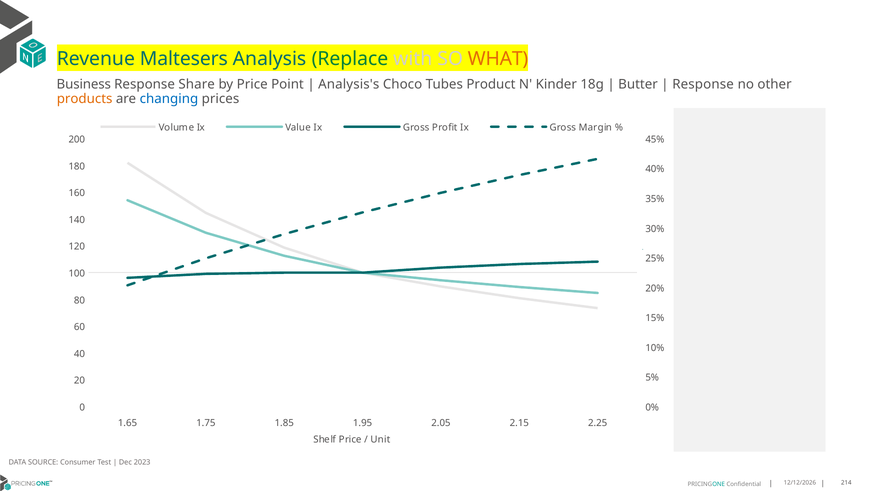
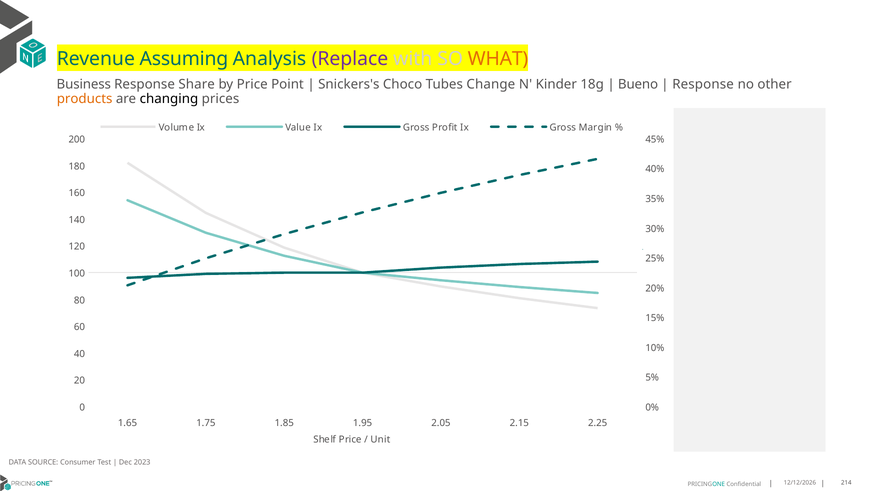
Maltesers: Maltesers -> Assuming (184, 59)
Replace colour: green -> purple (350, 59)
Analysis's: Analysis's -> Snickers's (349, 84)
Product: Product -> Change (491, 84)
Butter: Butter -> Bueno (638, 84)
changing colour: blue -> black (169, 99)
